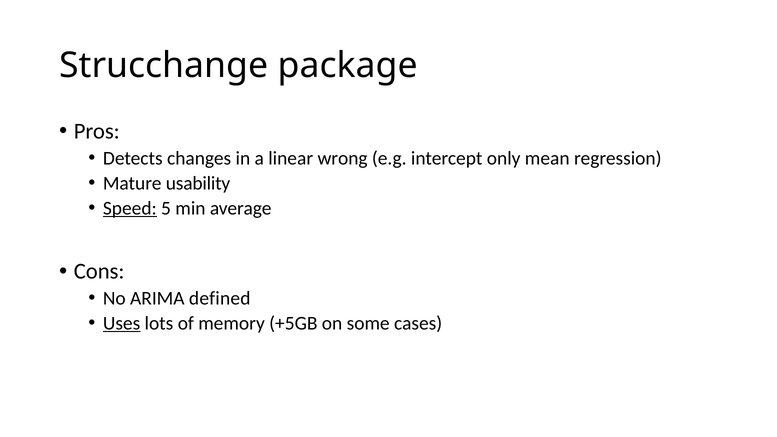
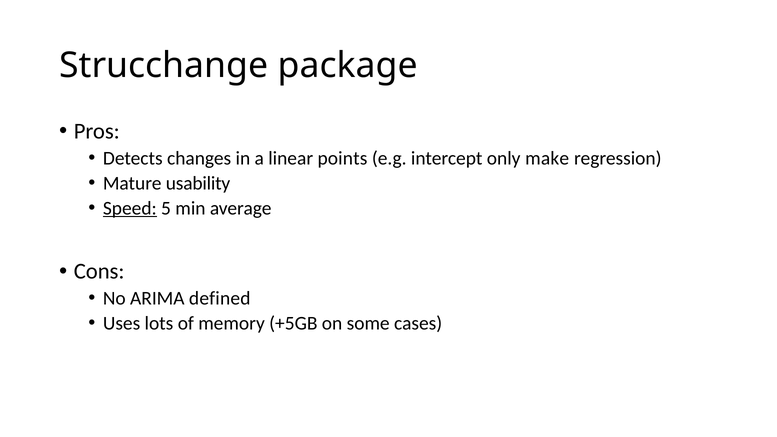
wrong: wrong -> points (342, 158)
mean: mean -> make (547, 158)
Uses underline: present -> none (122, 323)
